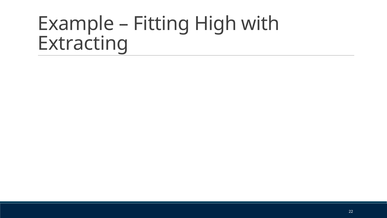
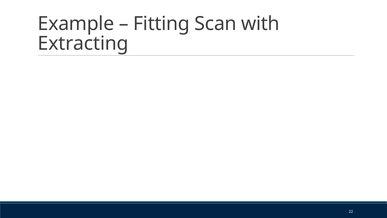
High: High -> Scan (216, 24)
